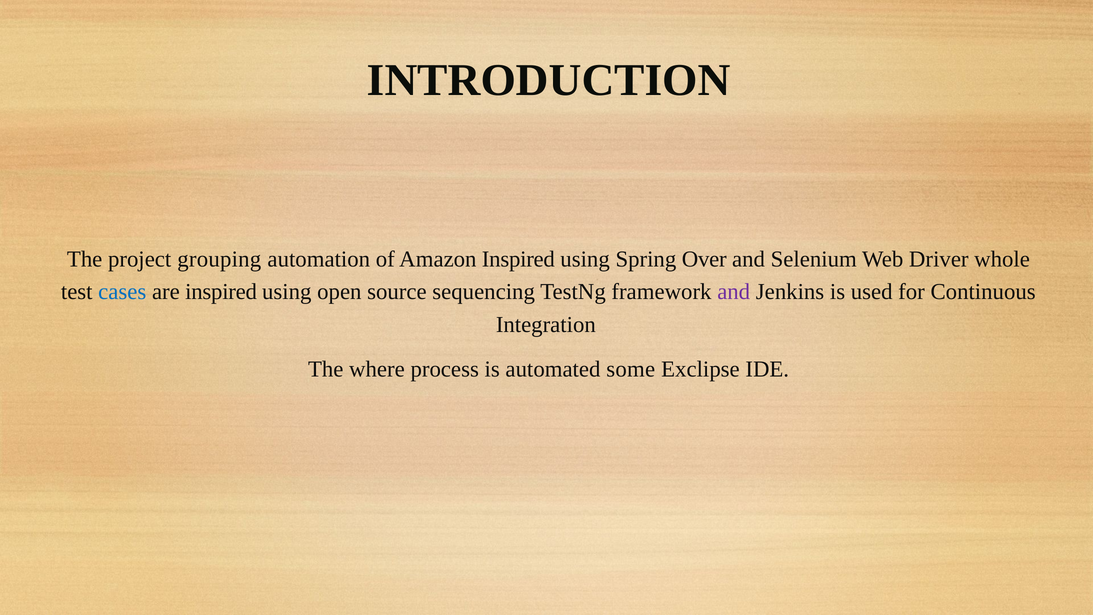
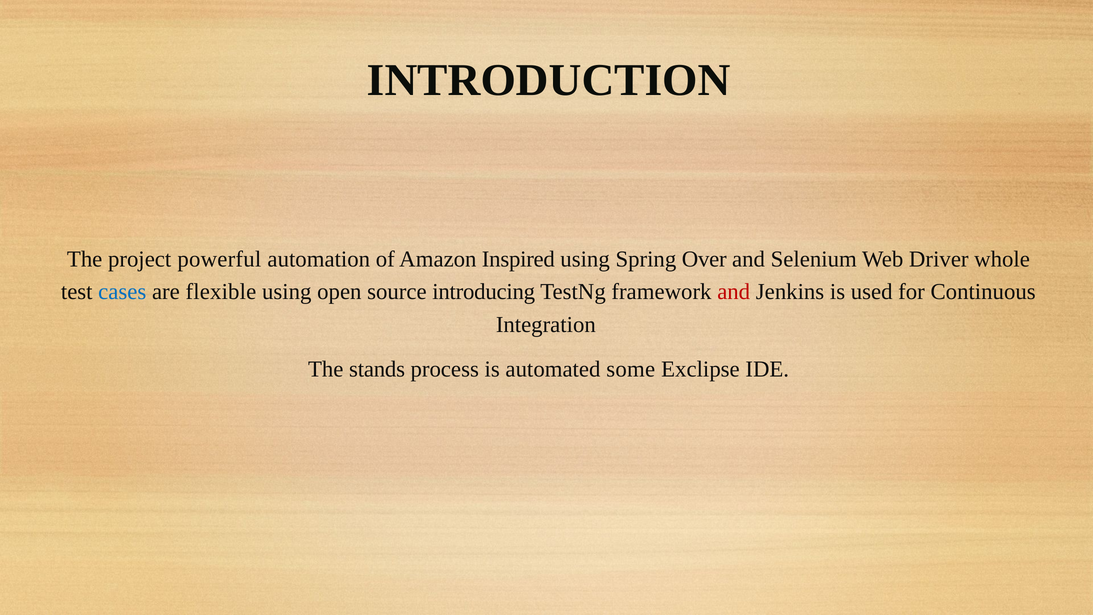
grouping: grouping -> powerful (219, 259)
are inspired: inspired -> flexible (221, 292)
sequencing: sequencing -> introducing (484, 292)
and colour: purple -> red (734, 292)
where: where -> stands (377, 369)
